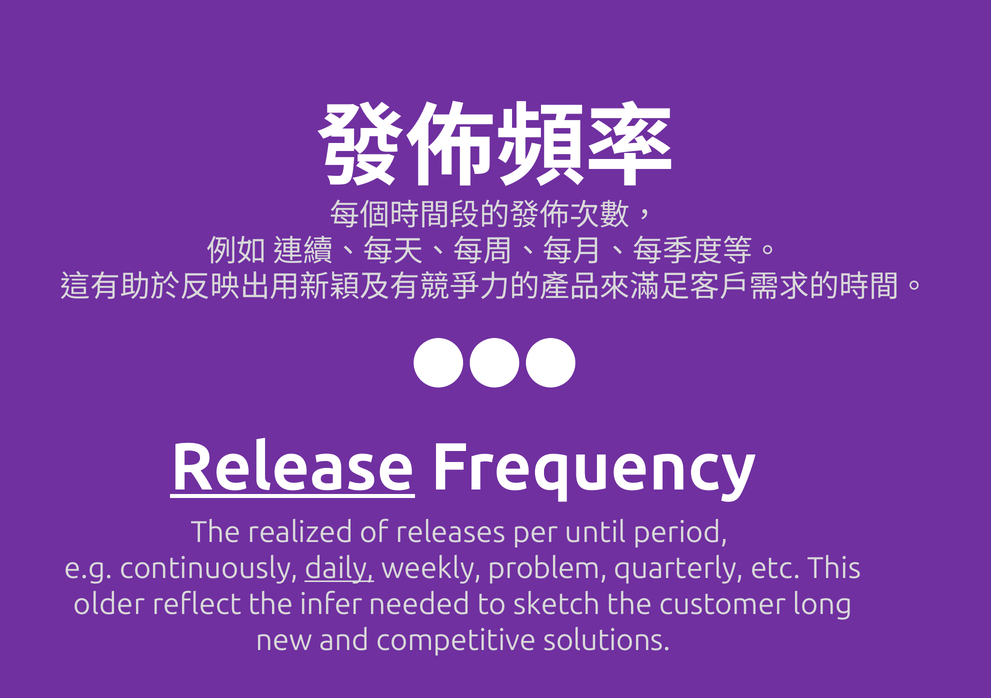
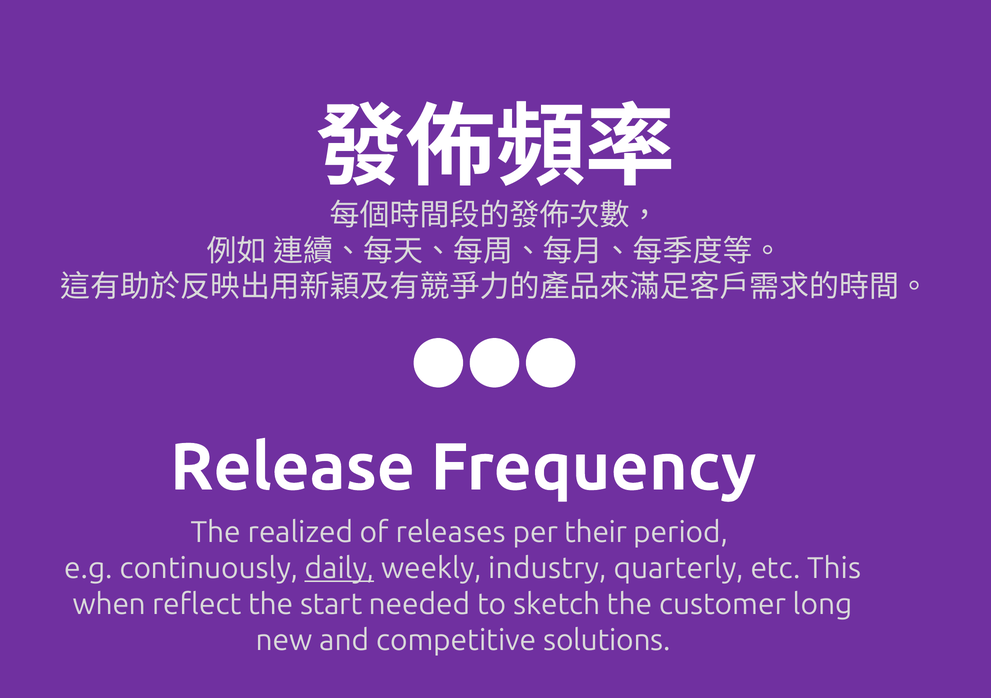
Release underline: present -> none (292, 468)
until: until -> their (596, 533)
problem: problem -> industry (547, 569)
older: older -> when (109, 605)
infer: infer -> start (331, 605)
